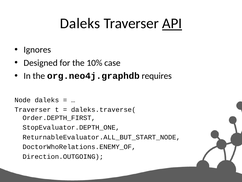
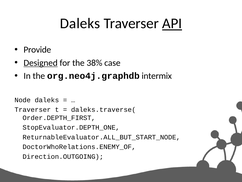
Ignores: Ignores -> Provide (37, 50)
Designed underline: none -> present (41, 63)
10%: 10% -> 38% (94, 63)
requires: requires -> intermix (157, 76)
